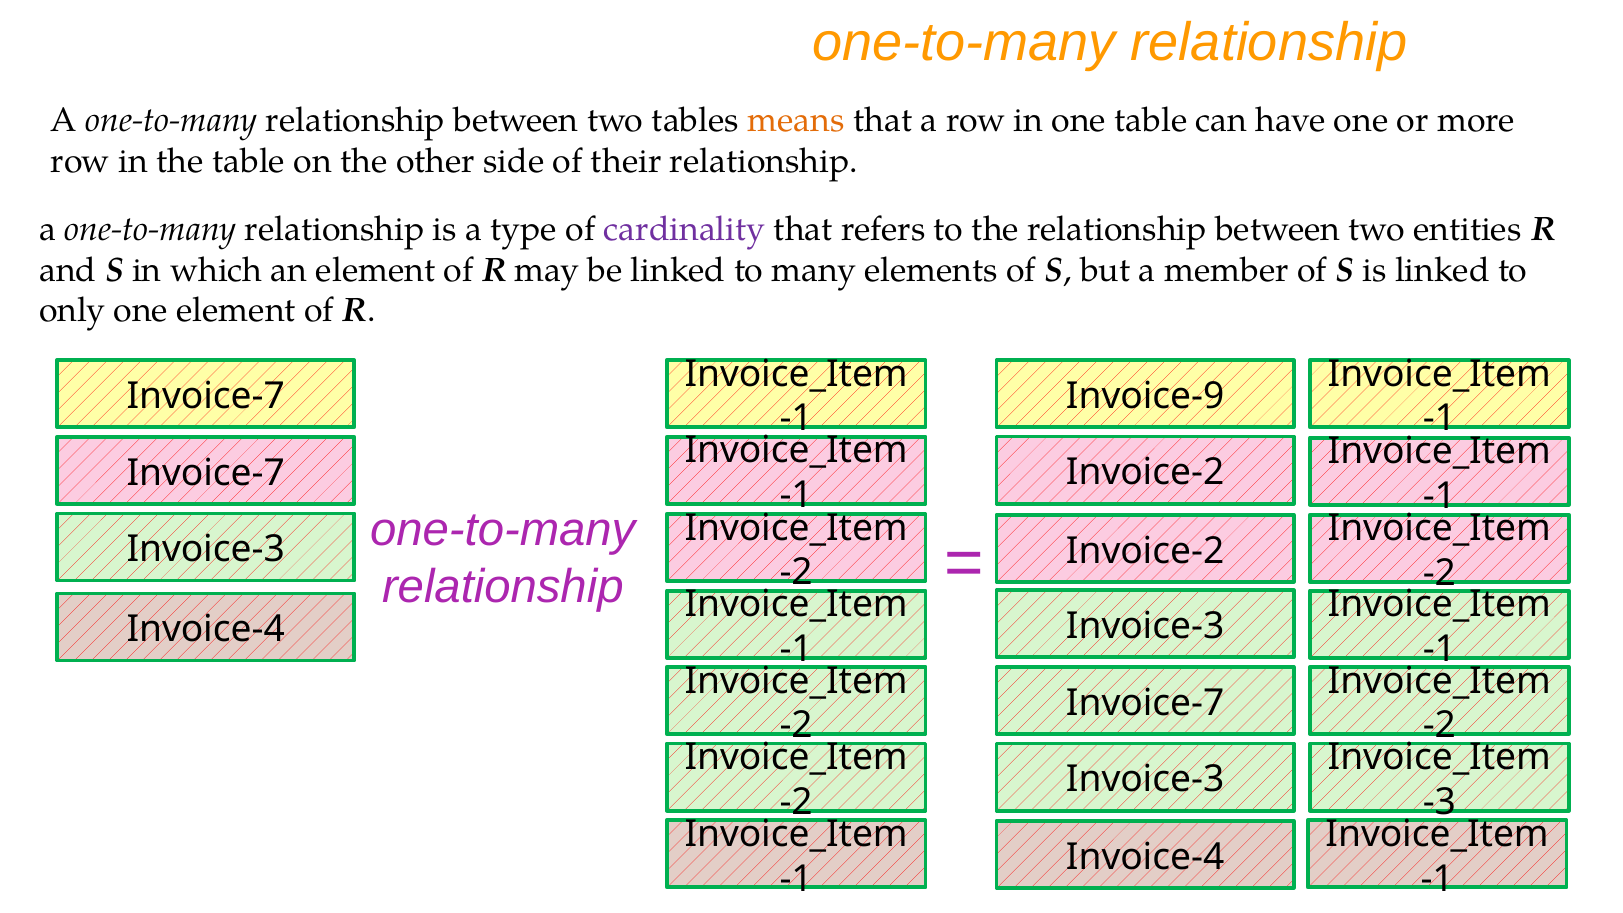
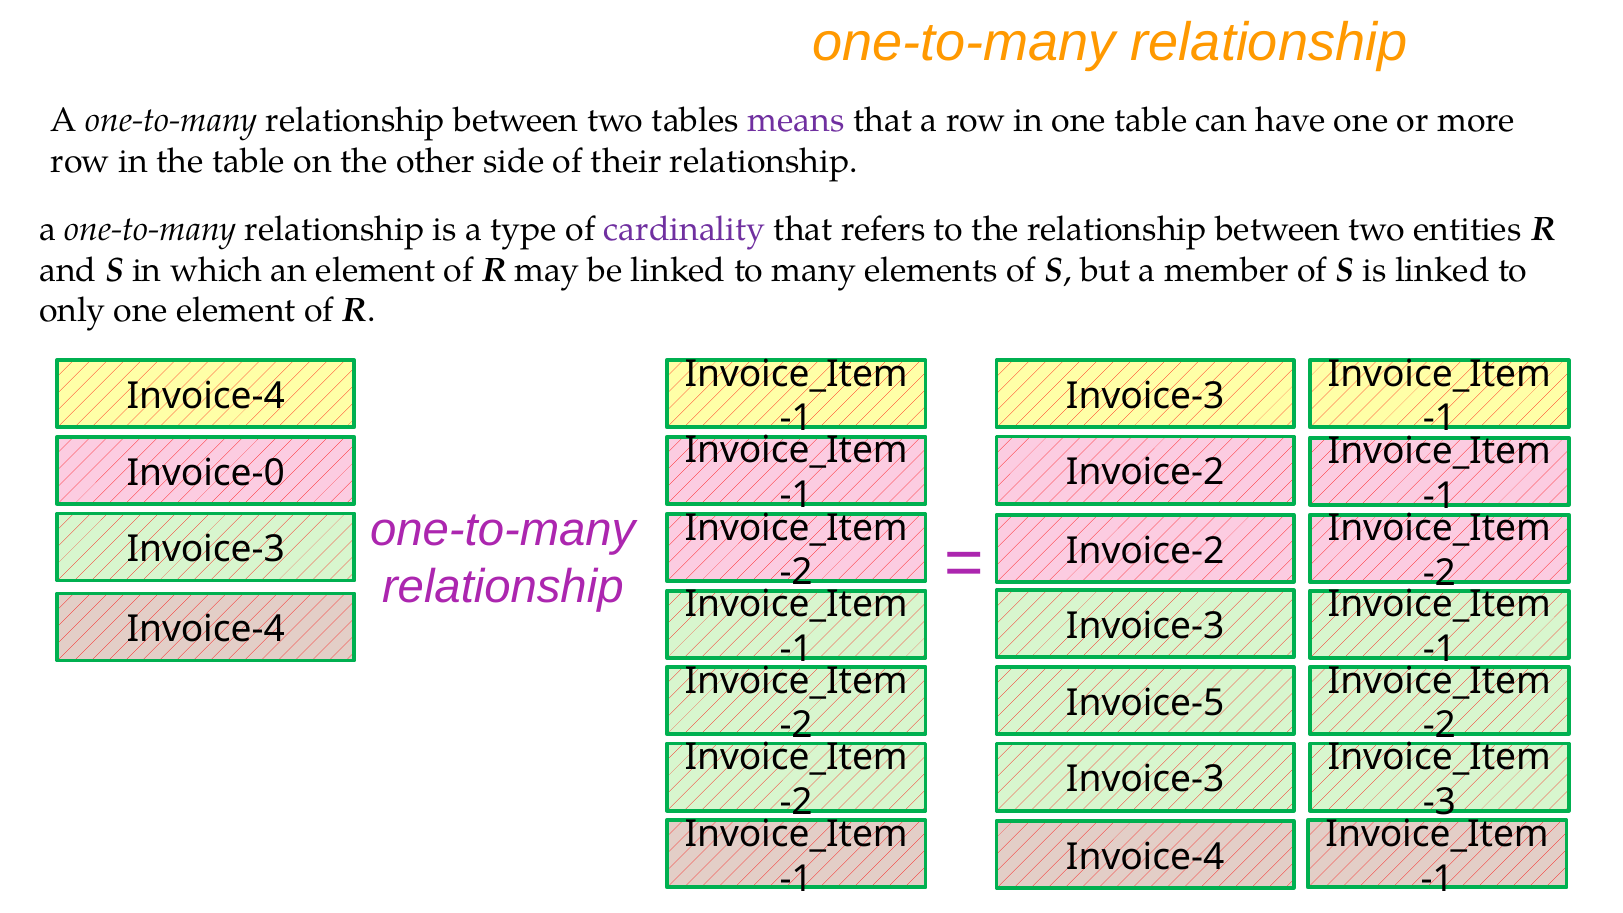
means colour: orange -> purple (796, 121)
Invoice-7: Invoice-7 -> Invoice-4 (206, 396)
Invoice-9: Invoice-9 -> Invoice-3 (1145, 396)
Invoice-7: Invoice-7 -> Invoice-0 (206, 473)
Invoice-7: Invoice-7 -> Invoice-5 (1145, 703)
